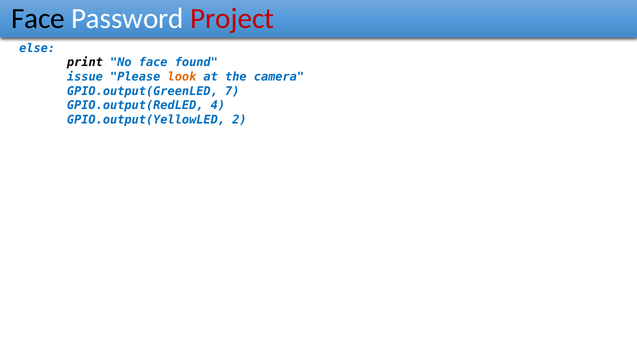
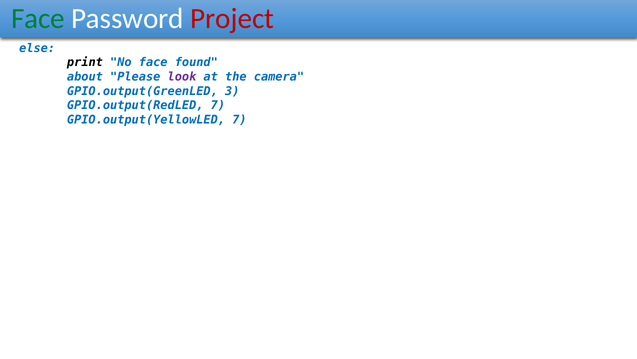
Face colour: black -> green (38, 19)
issue: issue -> about (85, 77)
look colour: orange -> purple (182, 77)
7: 7 -> 3 (232, 91)
GPIO.output(RedLED 4: 4 -> 7 (218, 105)
GPIO.output(YellowLED 2: 2 -> 7 (239, 120)
